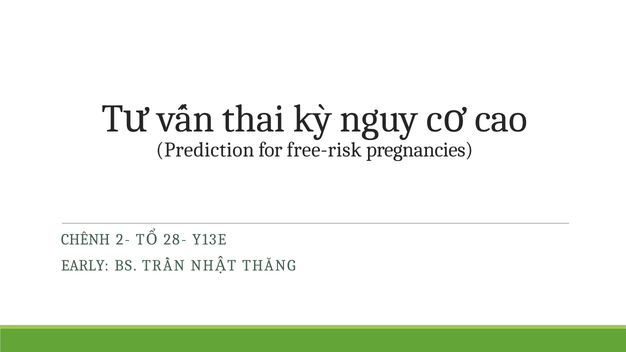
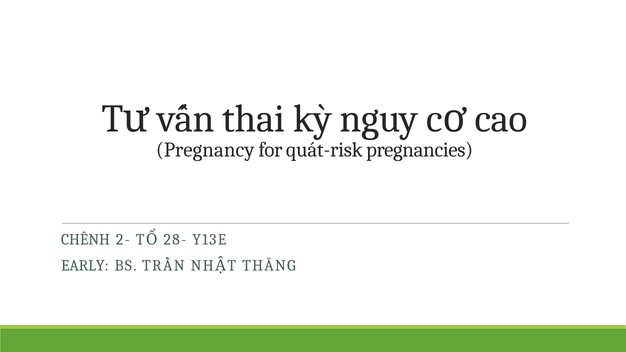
Prediction: Prediction -> Pregnancy (205, 150)
free-risk: free-risk -> quát-risk (324, 150)
